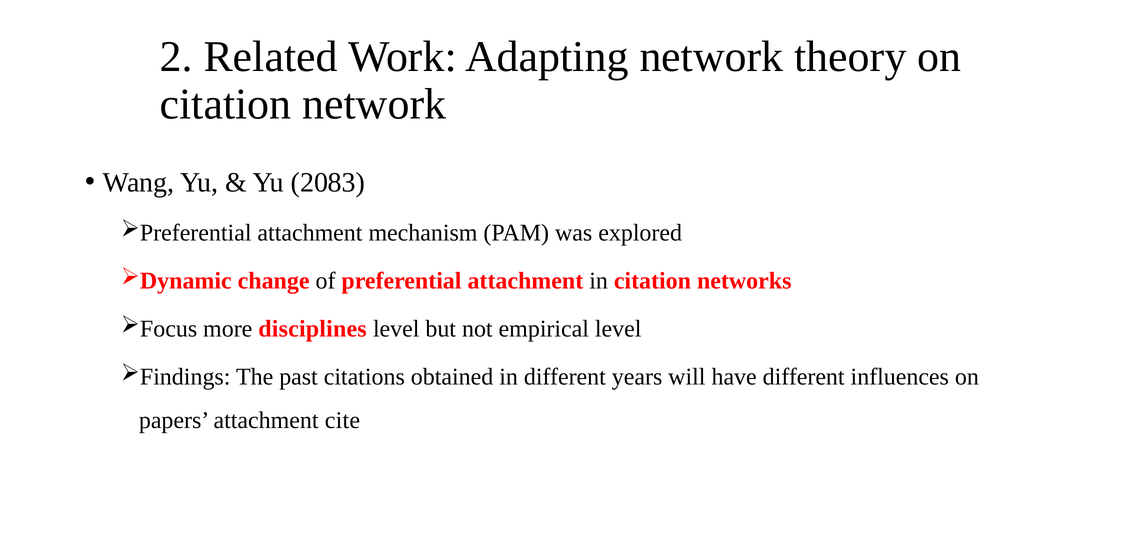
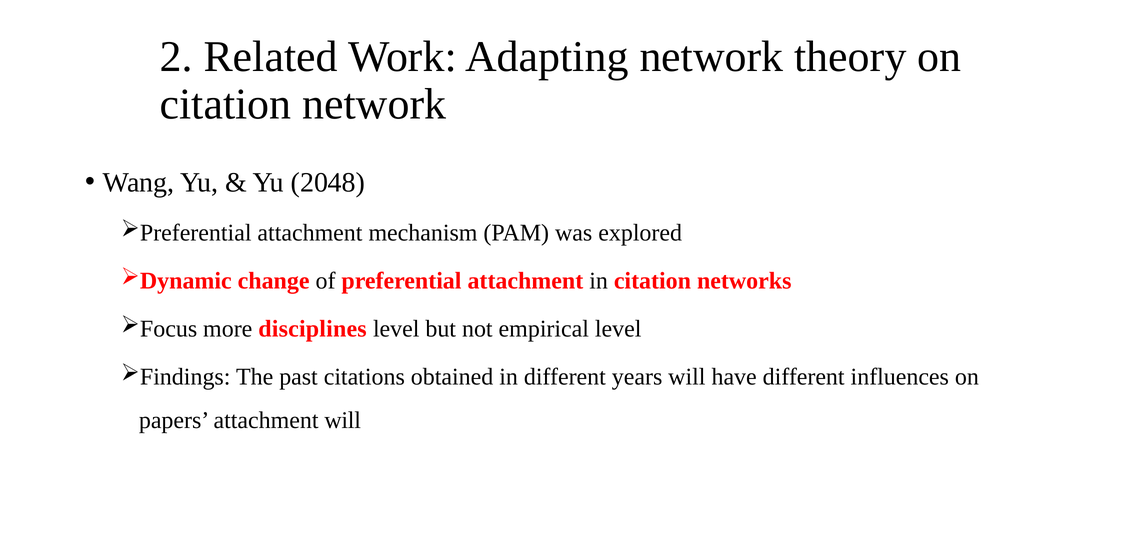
2083: 2083 -> 2048 (328, 183)
attachment cite: cite -> will (343, 420)
